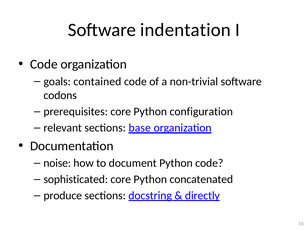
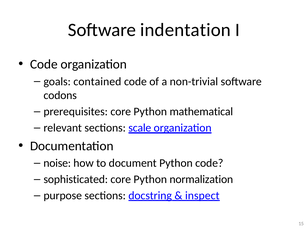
configuration: configuration -> mathematical (201, 112)
base: base -> scale (140, 128)
concatenated: concatenated -> normalization (201, 179)
produce: produce -> purpose (63, 196)
directly: directly -> inspect (202, 196)
